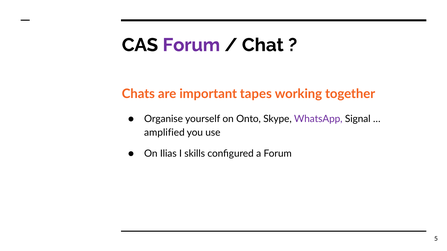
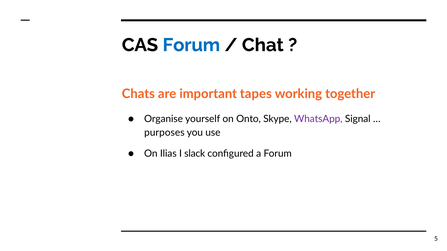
Forum colour: purple -> blue (191, 45)
amplified: amplified -> purposes (164, 133)
skills: skills -> slack (195, 154)
